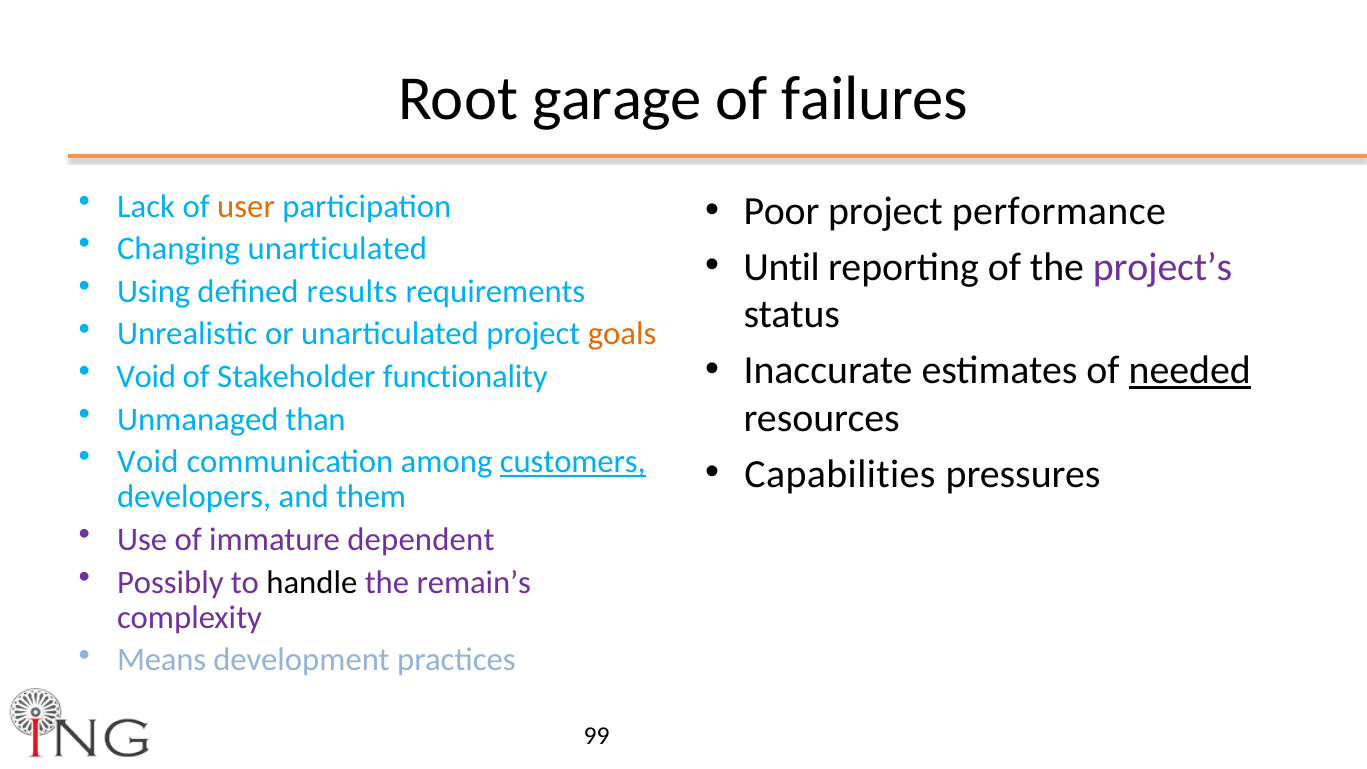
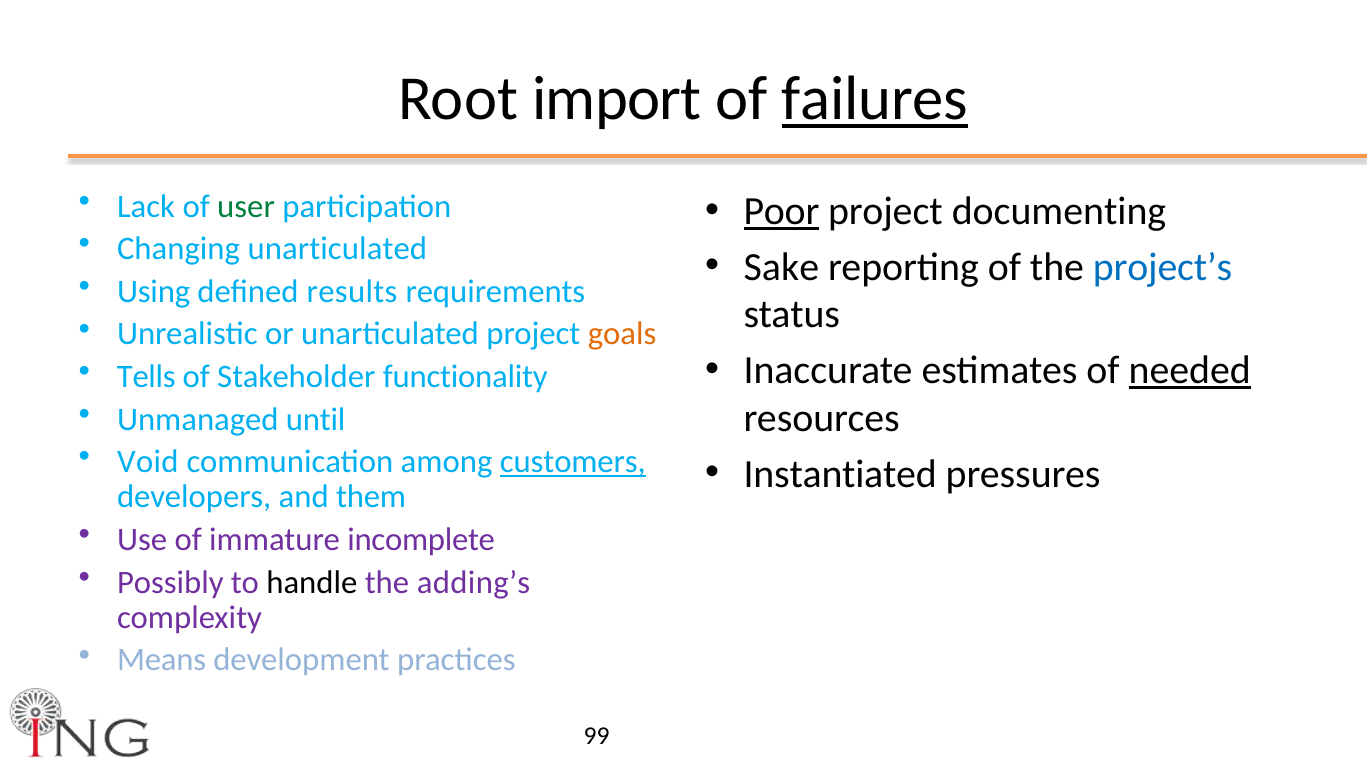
garage: garage -> import (617, 99)
failures underline: none -> present (875, 99)
user colour: orange -> green (246, 206)
Poor underline: none -> present (782, 211)
performance: performance -> documenting (1059, 211)
Until: Until -> Sake (781, 267)
project’s colour: purple -> blue (1163, 267)
Void: Void -> Tells (146, 377)
than: than -> until (316, 419)
Capabilities: Capabilities -> Instantiated (840, 474)
dependent: dependent -> incomplete (421, 540)
remain’s: remain’s -> adding’s (474, 582)
